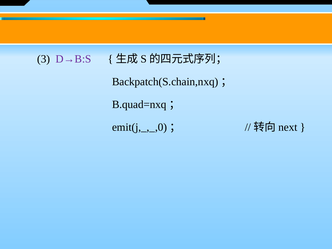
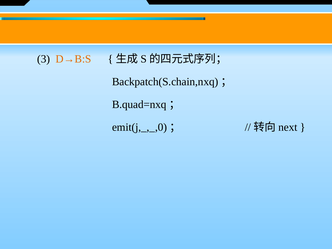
D→B:S colour: purple -> orange (73, 59)
